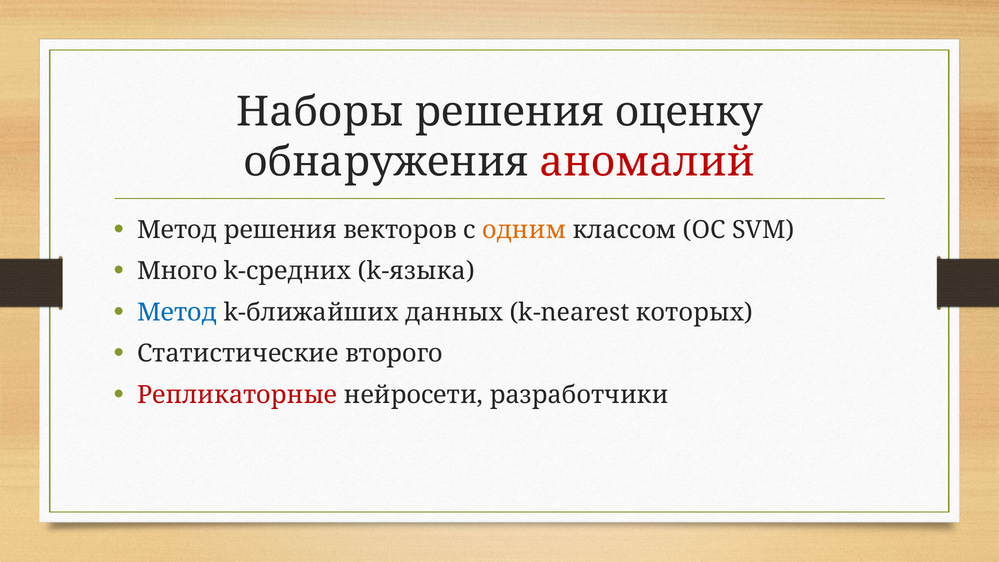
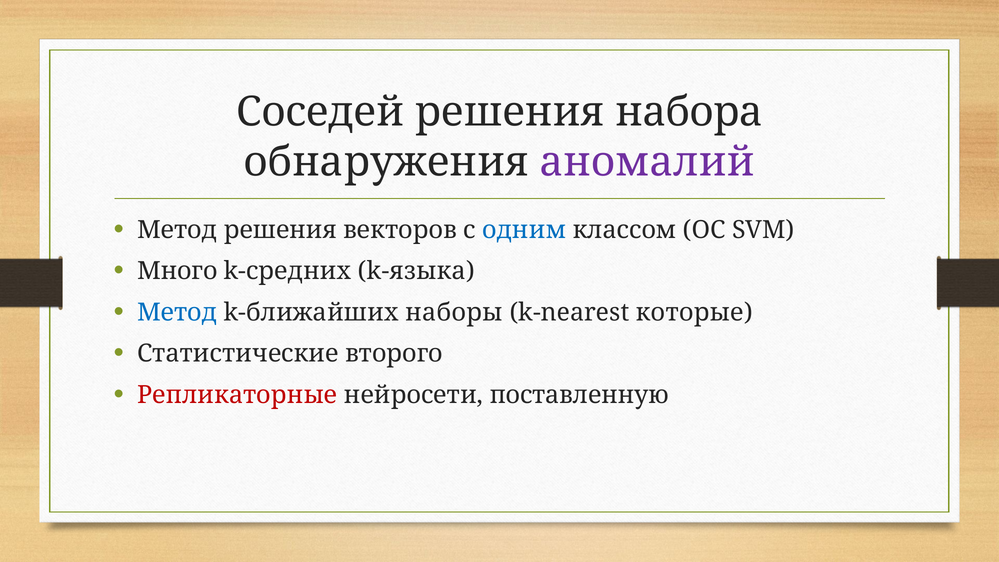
Наборы: Наборы -> Соседей (320, 112)
оценку: оценку -> набора (689, 112)
аномалий colour: red -> purple (647, 162)
одним colour: orange -> blue (524, 230)
данных: данных -> наборы (454, 312)
которых: которых -> которые (694, 312)
разработчики: разработчики -> поставленную (579, 395)
